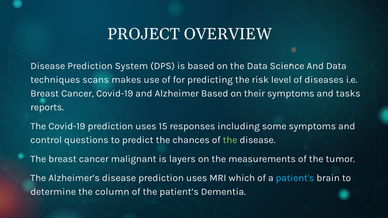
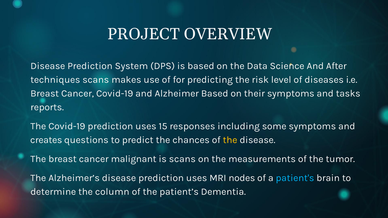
And Data: Data -> After (336, 66)
control: control -> creates (46, 140)
the colour: light green -> yellow (230, 140)
is layers: layers -> scans (182, 159)
which: which -> nodes (242, 178)
